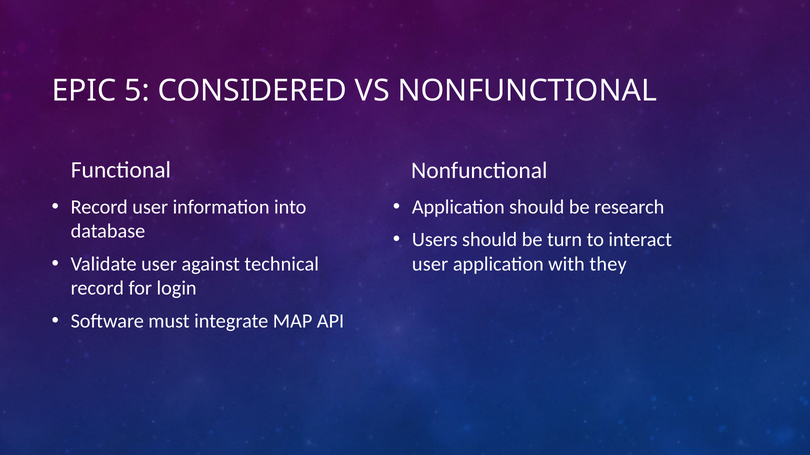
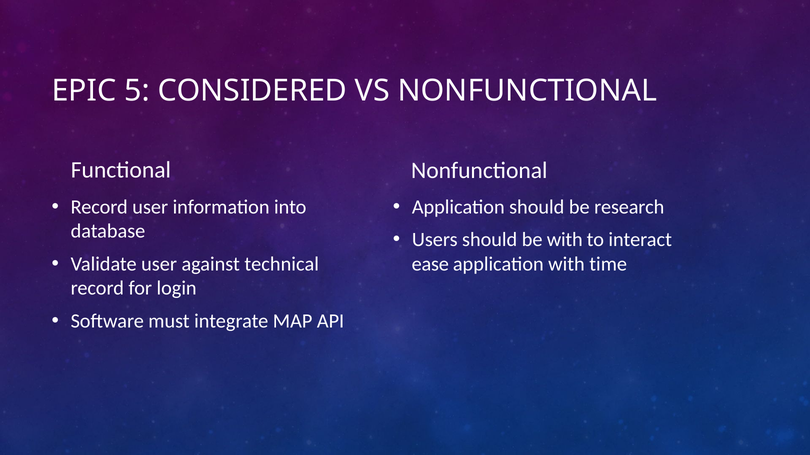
be turn: turn -> with (565, 240)
user: user -> ease (430, 264)
they: they -> time (608, 264)
